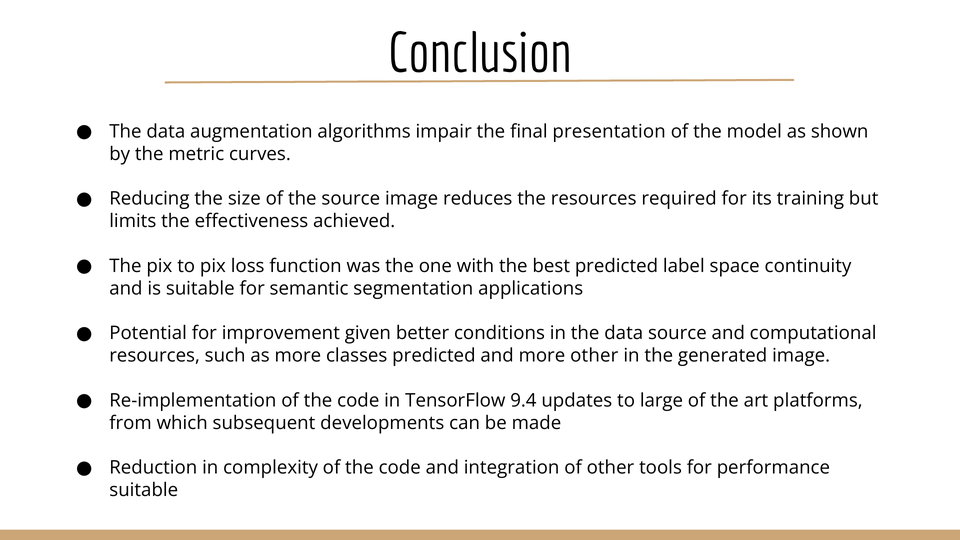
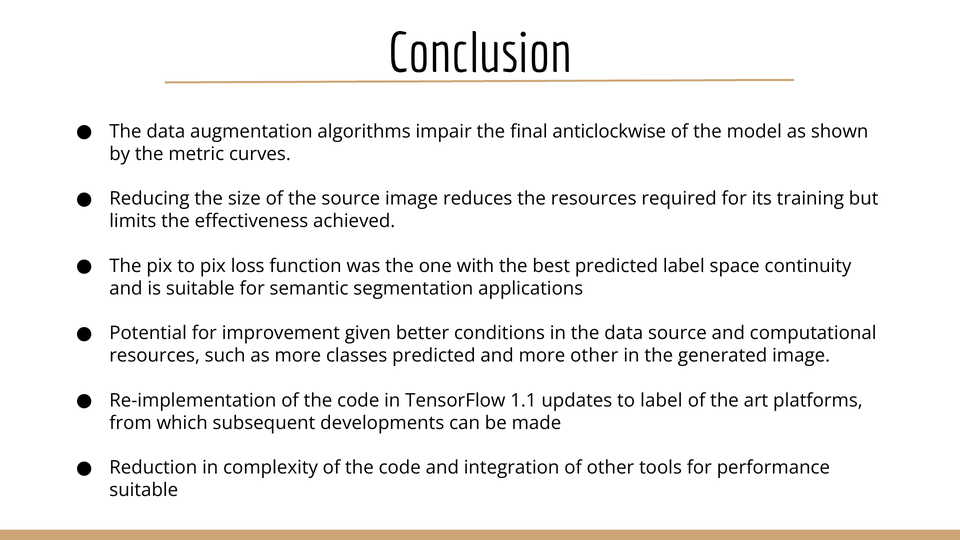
presentation: presentation -> anticlockwise (609, 132)
9.4: 9.4 -> 1.1 (523, 401)
to large: large -> label (661, 401)
